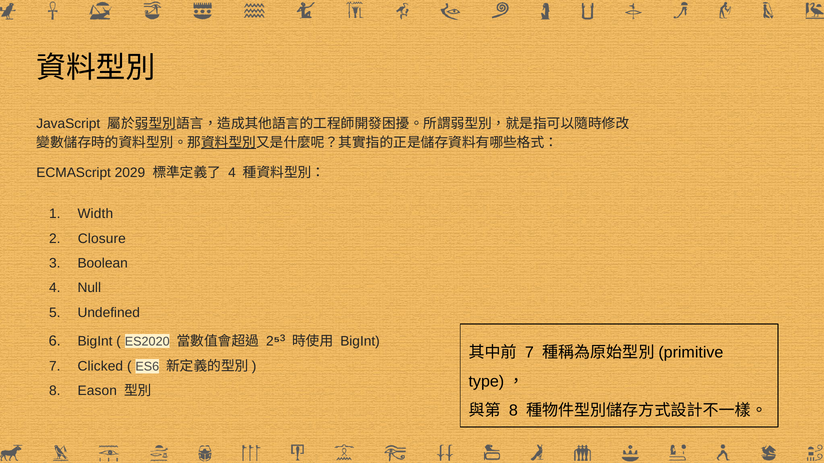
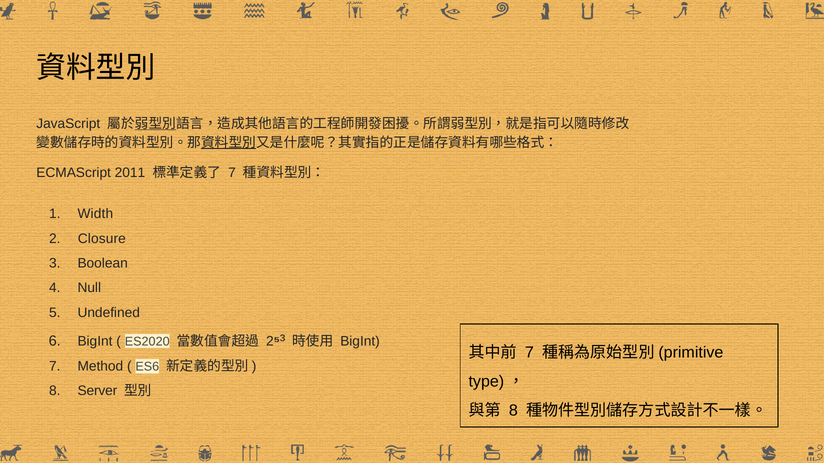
2029: 2029 -> 2011 (130, 173)
4: 4 -> 7 (232, 173)
Clicked: Clicked -> Method (100, 367)
Eason: Eason -> Server (97, 391)
